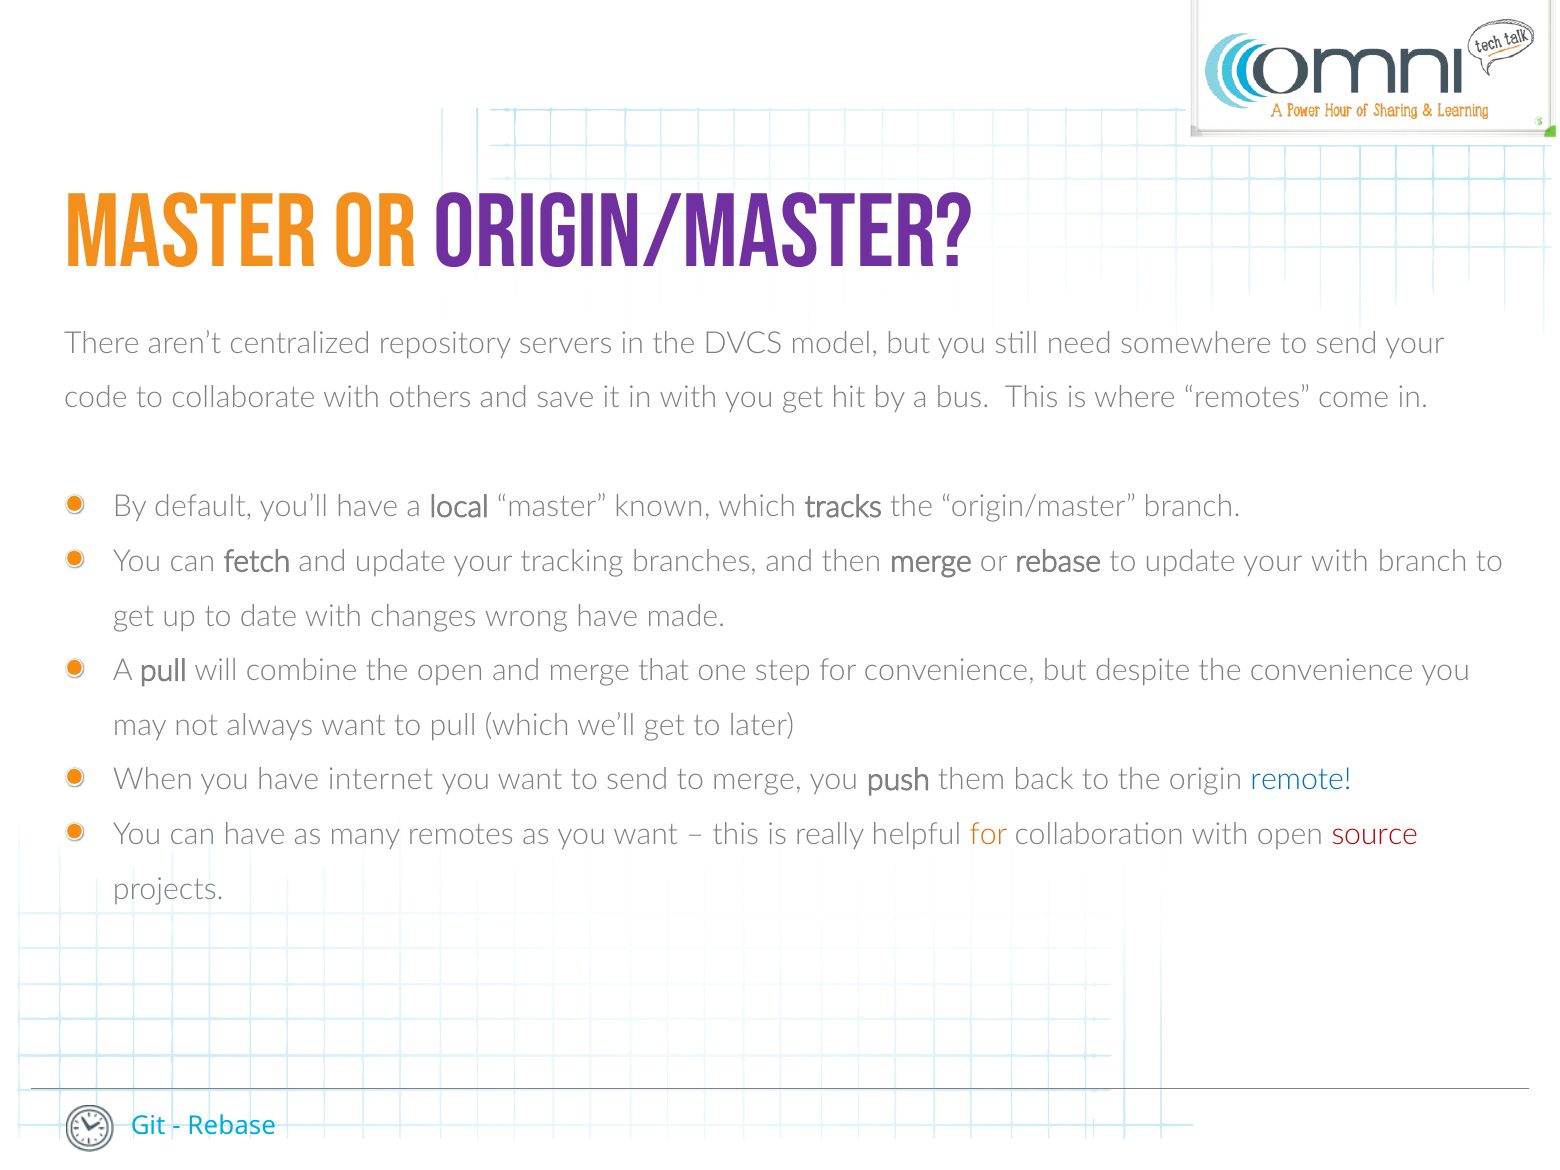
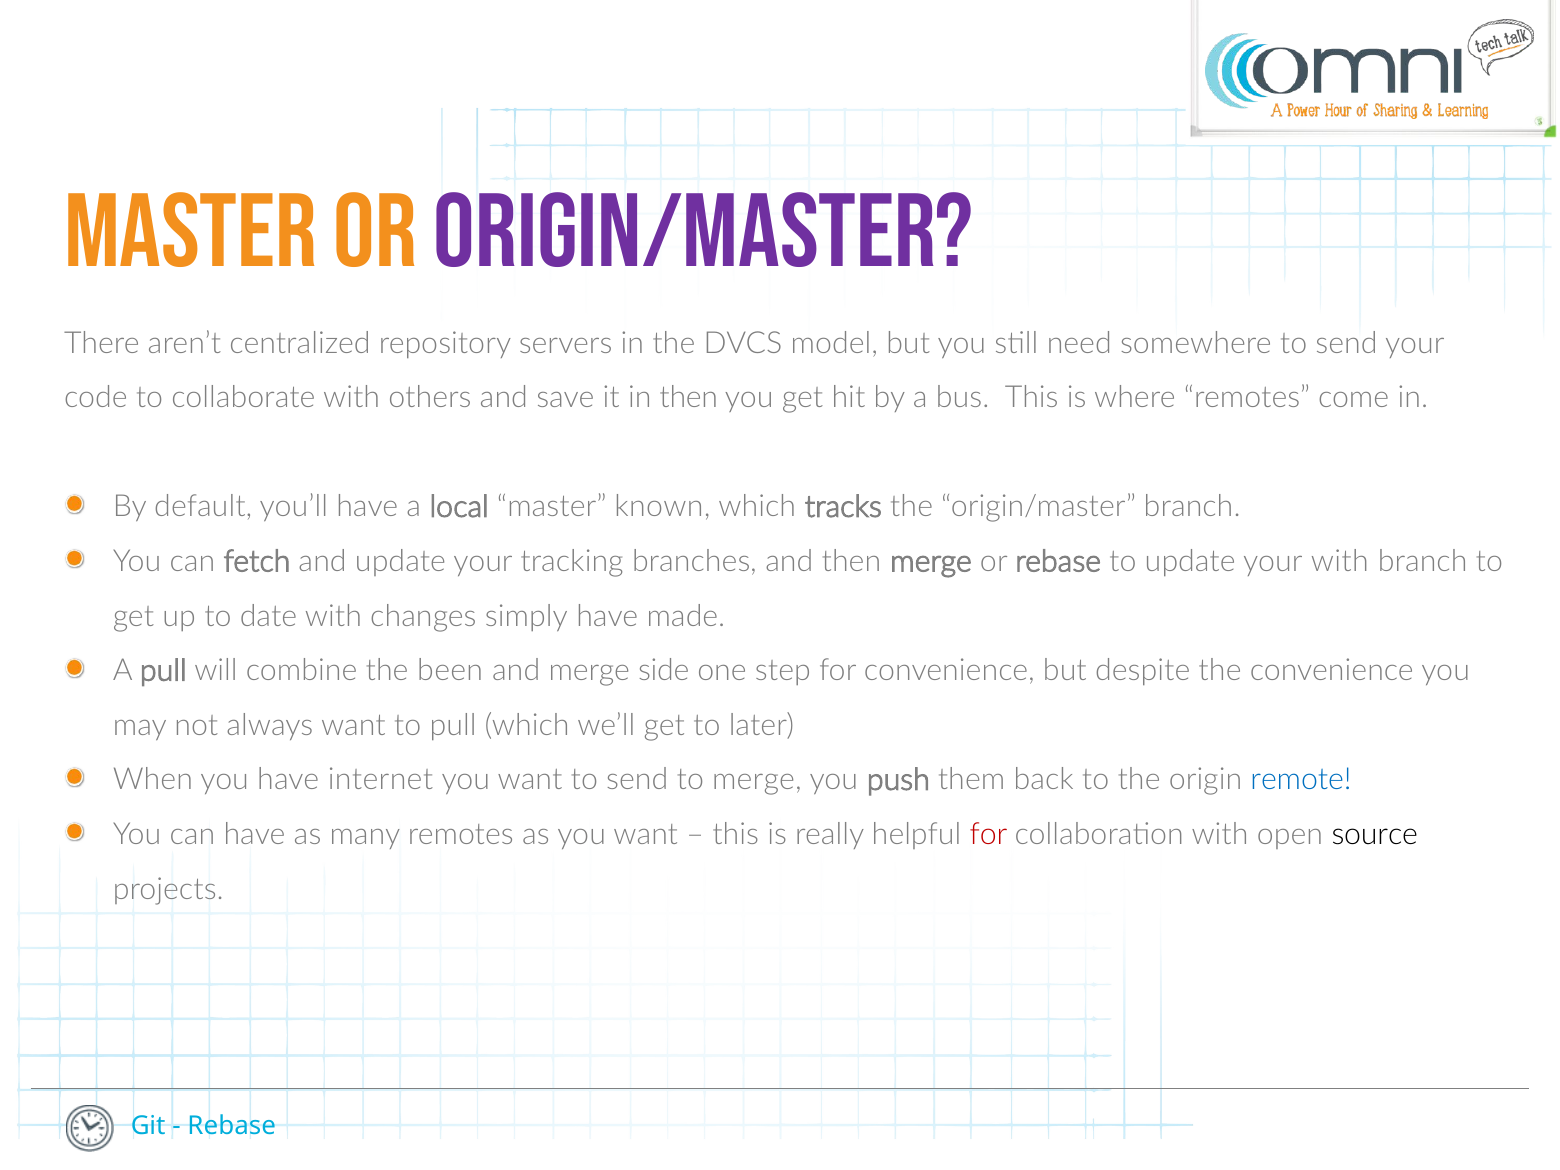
in with: with -> then (689, 398)
wrong: wrong -> simply (526, 616)
the open: open -> been (450, 671)
that: that -> side (664, 671)
for colour: orange -> red (988, 834)
source colour: red -> black (1375, 834)
